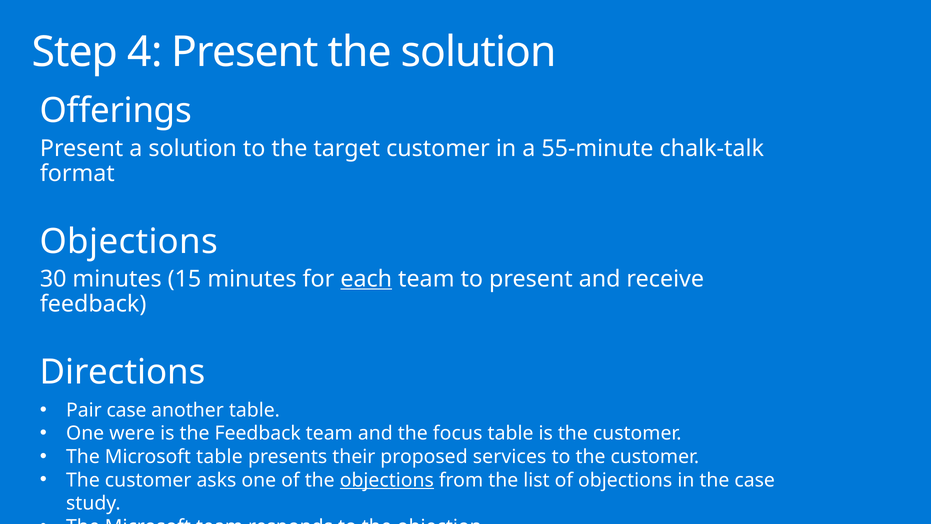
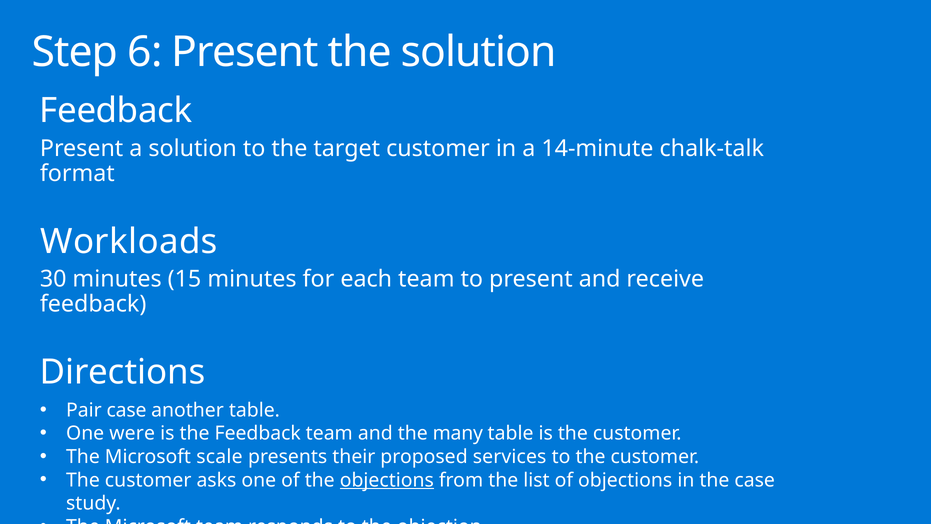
4: 4 -> 6 (145, 52)
Offerings: Offerings -> Feedback (116, 111)
55-minute: 55-minute -> 14-minute (597, 148)
Objections: Objections -> Workloads (129, 241)
each underline: present -> none (366, 279)
focus: focus -> many (458, 433)
Microsoft table: table -> scale (219, 457)
